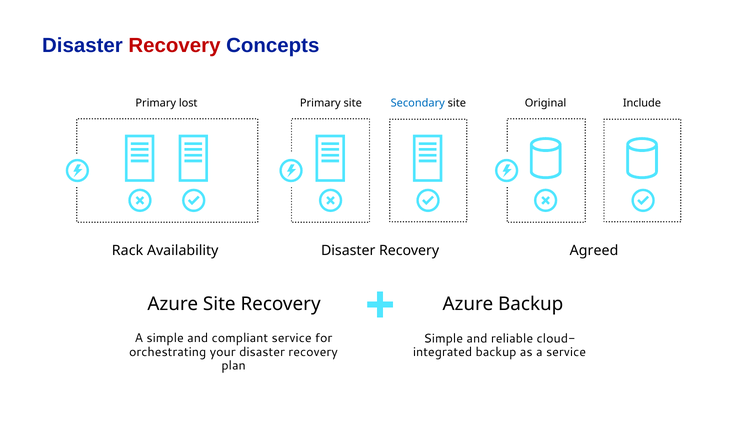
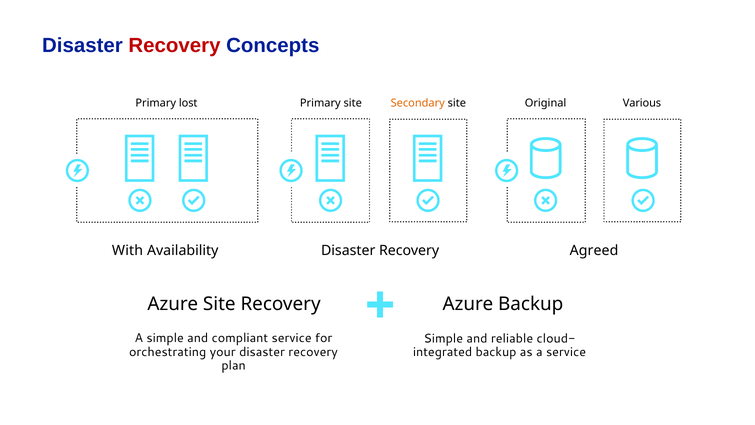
Secondary colour: blue -> orange (418, 103)
Include: Include -> Various (642, 103)
Rack: Rack -> With (128, 251)
